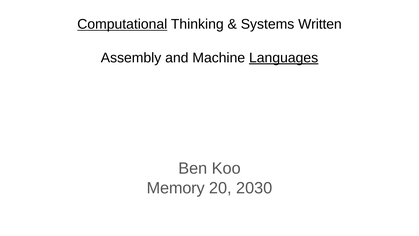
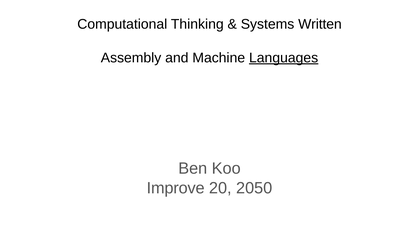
Computational underline: present -> none (122, 24)
Memory: Memory -> Improve (176, 188)
2030: 2030 -> 2050 (254, 188)
